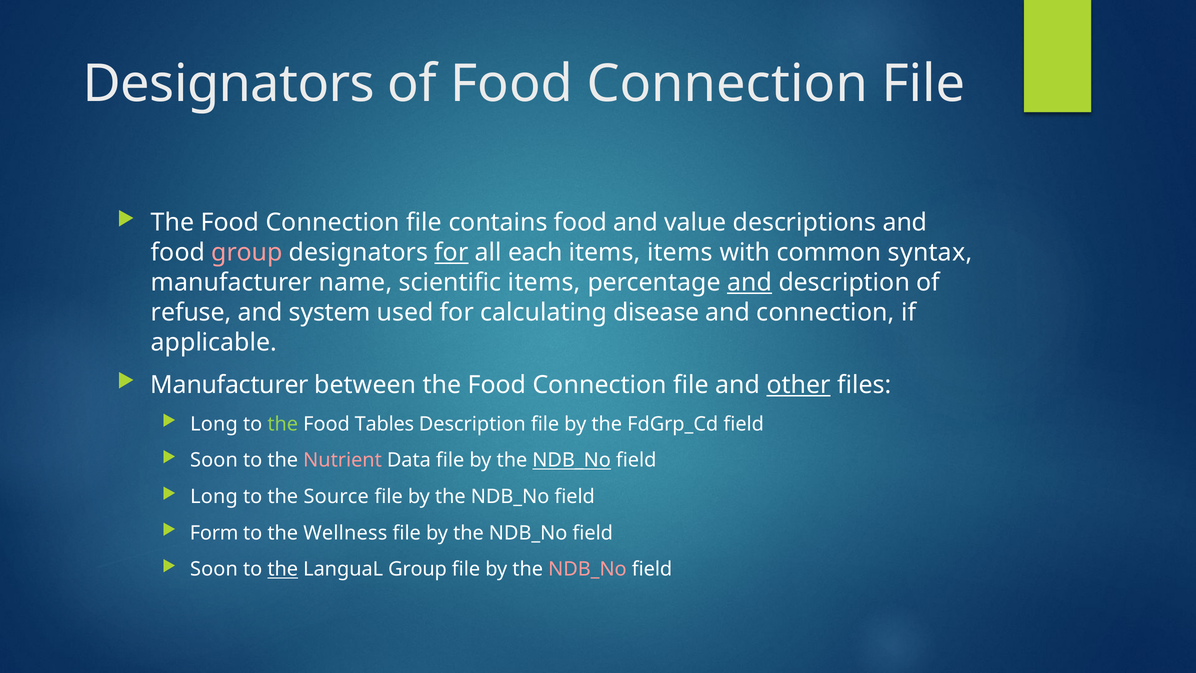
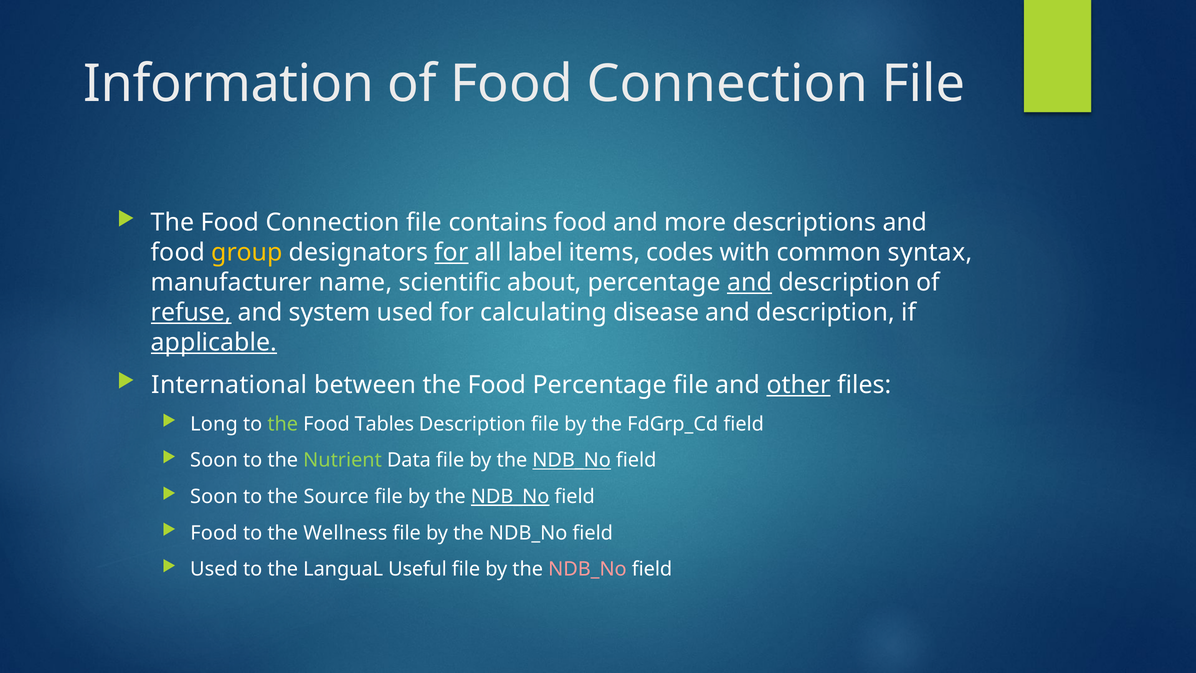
Designators: Designators -> Information (229, 84)
value: value -> more (695, 223)
group colour: pink -> yellow (247, 253)
each: each -> label (535, 253)
items items: items -> codes (680, 253)
scientific items: items -> about (544, 283)
refuse underline: none -> present (191, 312)
connection: connection -> description (826, 312)
applicable underline: none -> present (214, 342)
Manufacturer: Manufacturer -> International (229, 385)
between the Food Connection: Connection -> Percentage (600, 385)
Nutrient colour: pink -> light green (343, 460)
Long: Long -> Soon (214, 496)
NDB_No underline: none -> present (510, 496)
Form: Form -> Food (214, 533)
Soon: Soon -> Used (214, 569)
the underline: present -> none (283, 569)
LanguaL Group: Group -> Useful (418, 569)
